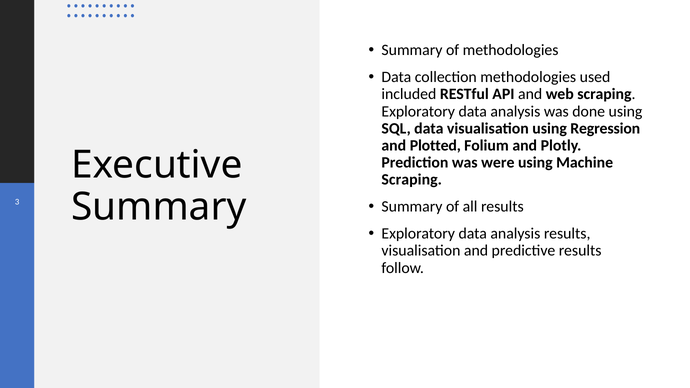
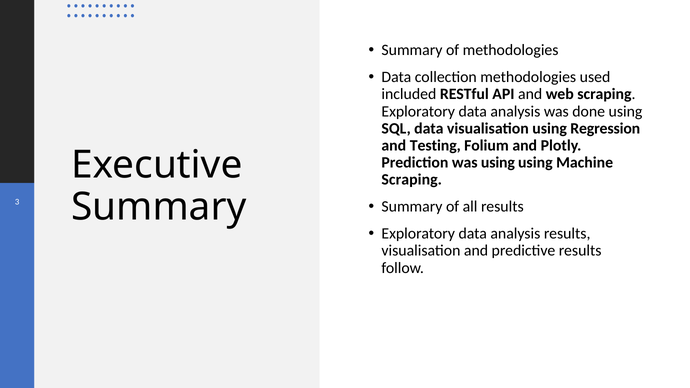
Plotted: Plotted -> Testing (435, 145)
was were: were -> using (498, 162)
